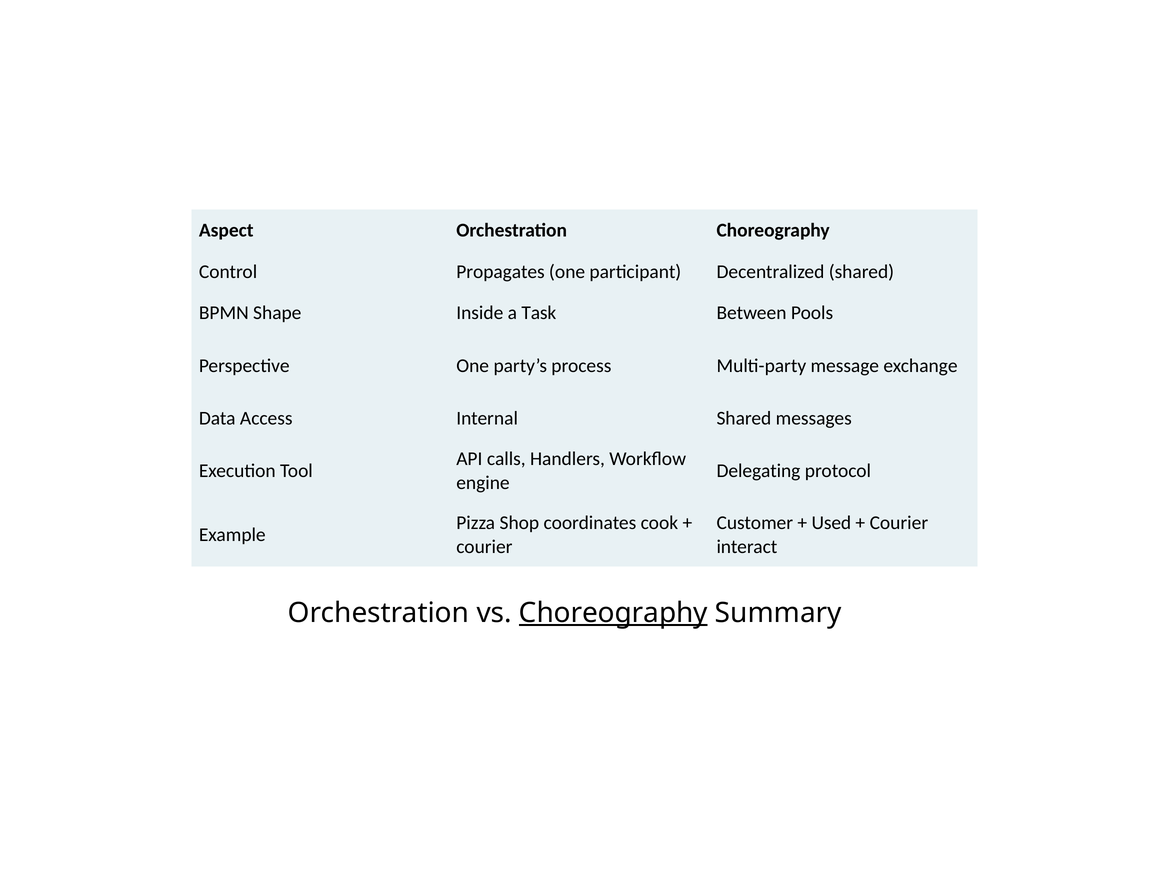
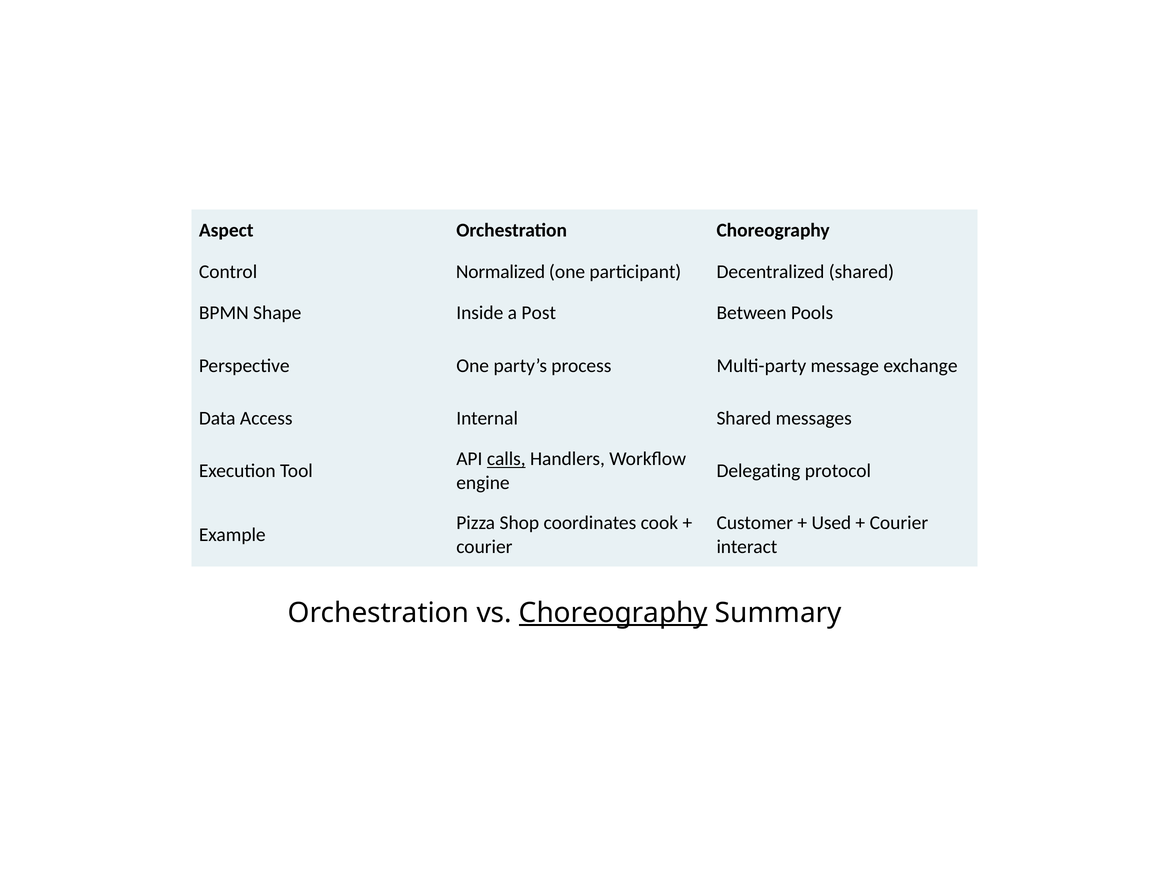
Propagates: Propagates -> Normalized (501, 272)
Task: Task -> Post (539, 313)
calls underline: none -> present (506, 459)
